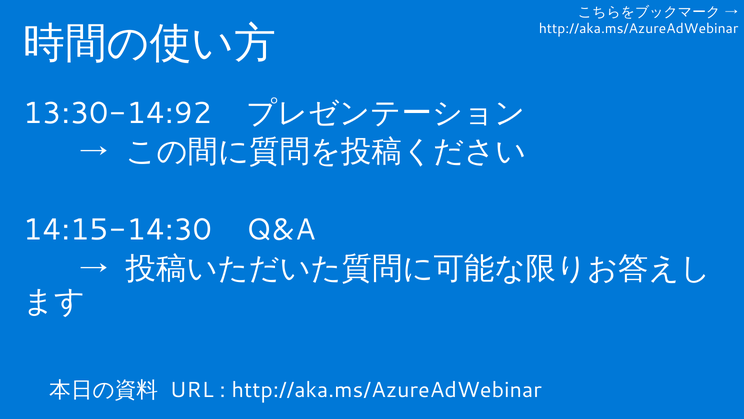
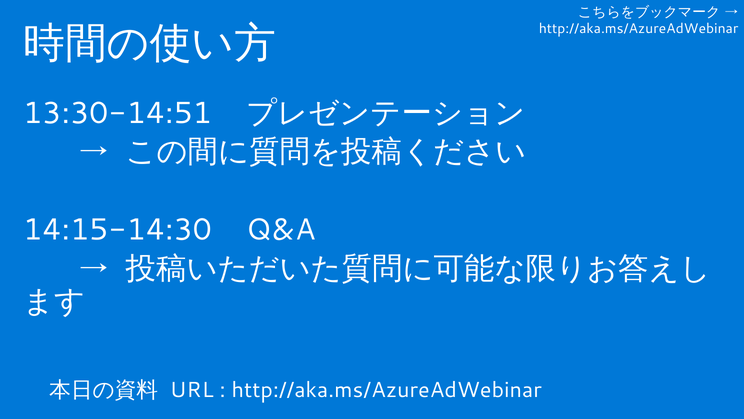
13:30-14:92: 13:30-14:92 -> 13:30-14:51 (118, 113)
